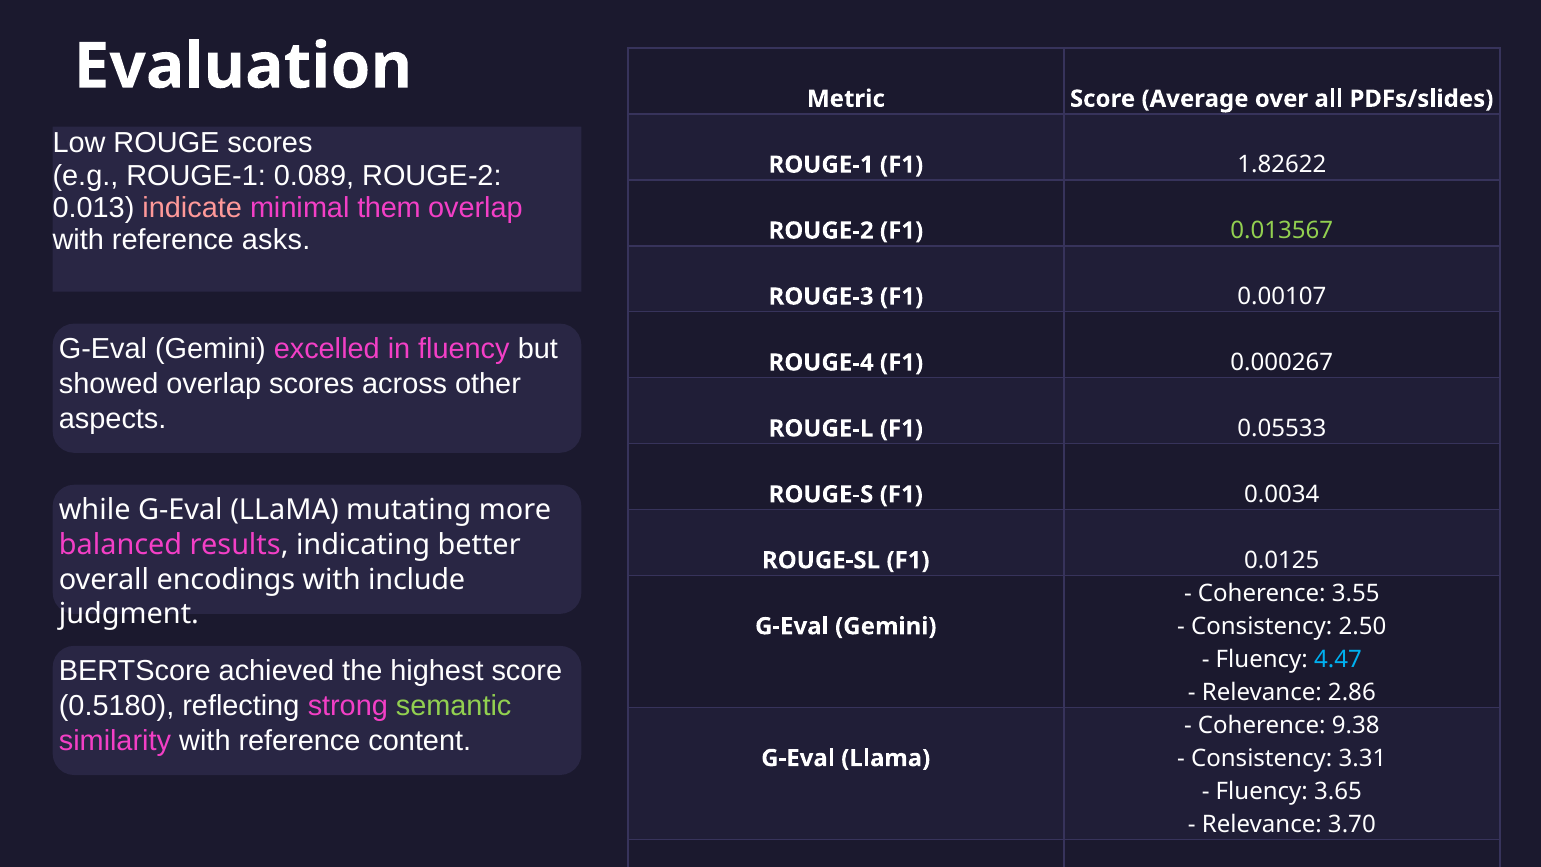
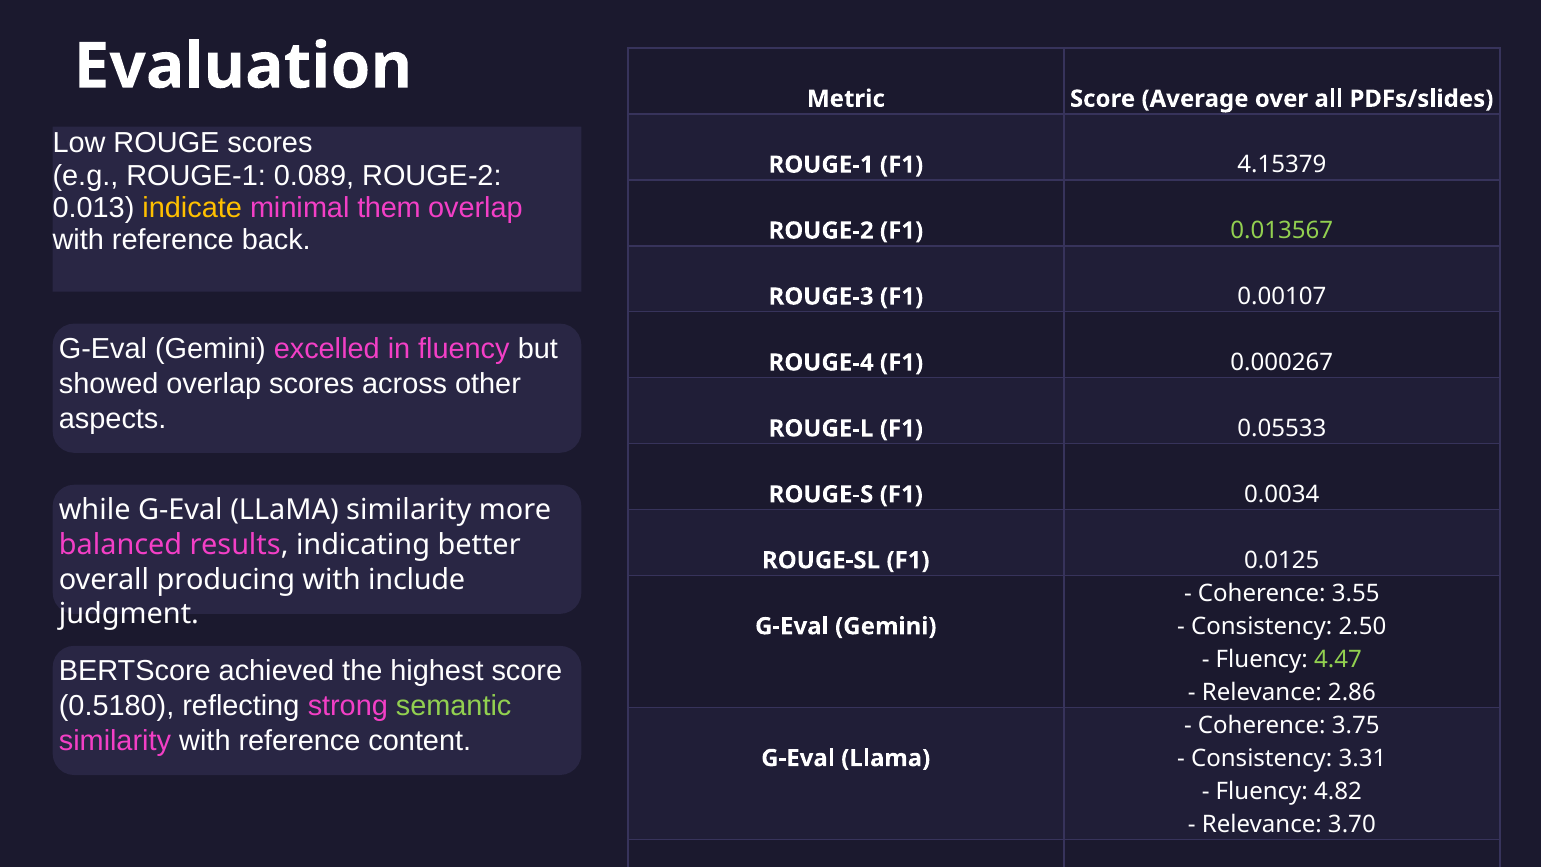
1.82622: 1.82622 -> 4.15379 (1282, 165)
indicate colour: pink -> yellow (192, 208)
asks: asks -> back (276, 240)
LLaMA mutating: mutating -> similarity (409, 510)
encodings: encodings -> producing (226, 580)
4.47 colour: light blue -> light green (1338, 659)
9.38: 9.38 -> 3.75 (1356, 725)
3.65: 3.65 -> 4.82 (1338, 791)
